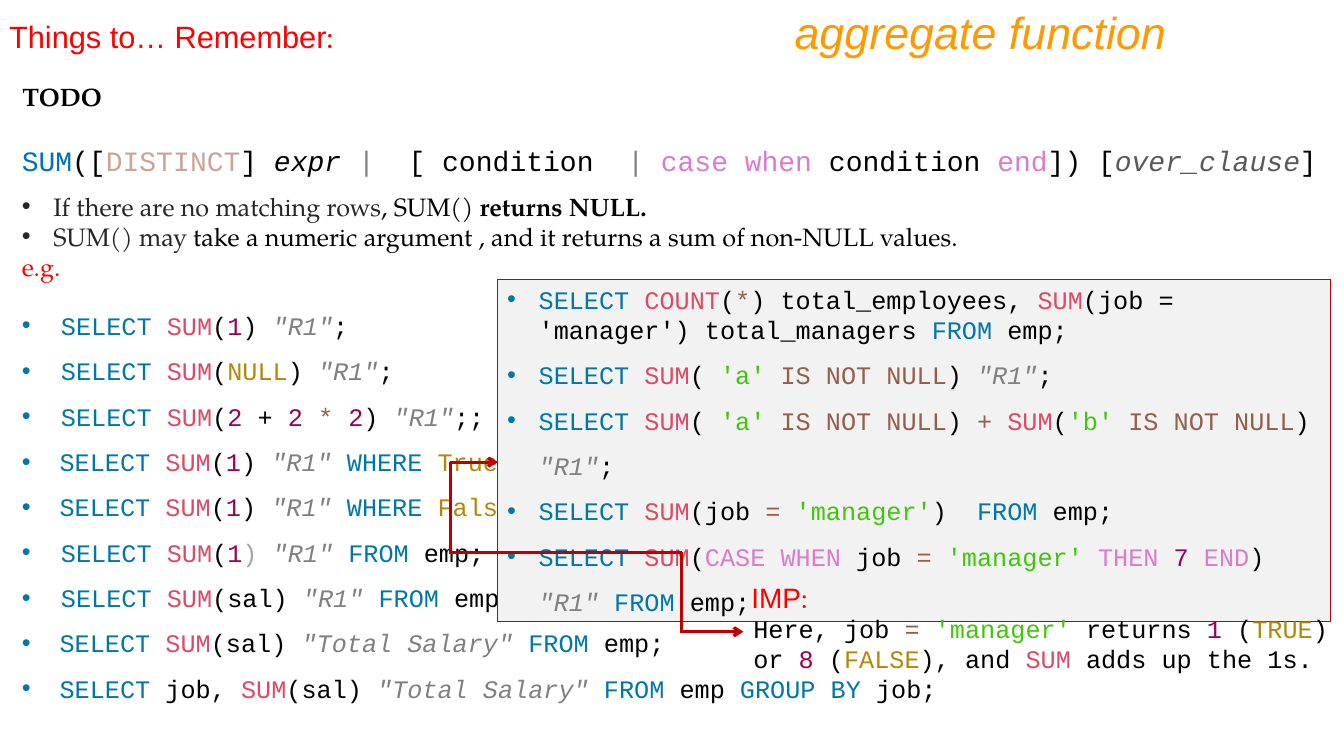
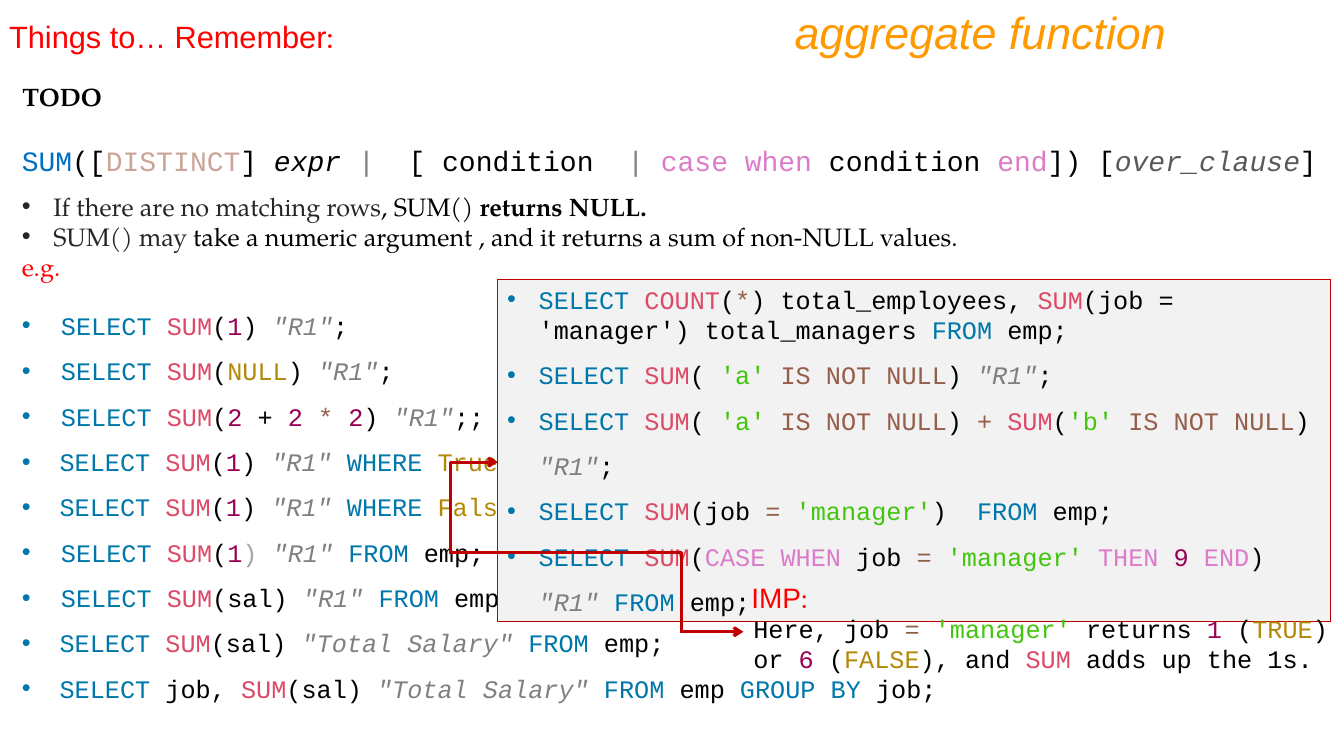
7: 7 -> 9 (1181, 558)
8: 8 -> 6 (806, 660)
